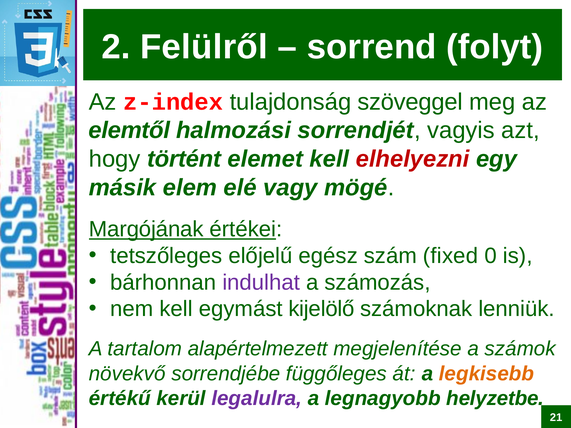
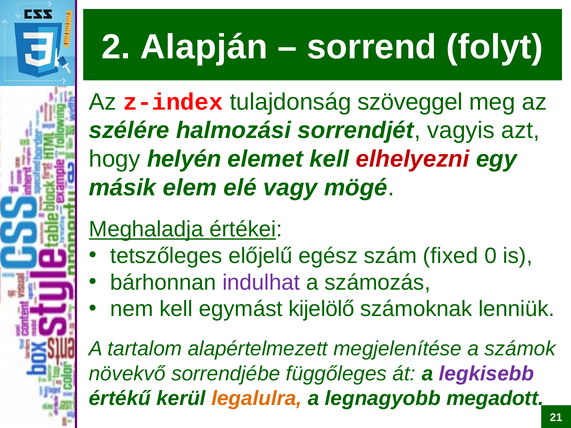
Felülről: Felülről -> Alapján (204, 47)
elemtől: elemtől -> szélére (129, 131)
történt: történt -> helyén (184, 159)
Margójának: Margójának -> Meghaladja (146, 229)
legkisebb colour: orange -> purple (486, 374)
legalulra colour: purple -> orange (257, 399)
helyzetbe: helyzetbe -> megadott (495, 399)
